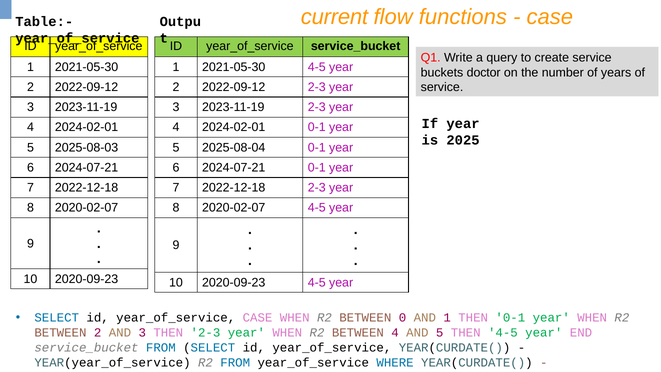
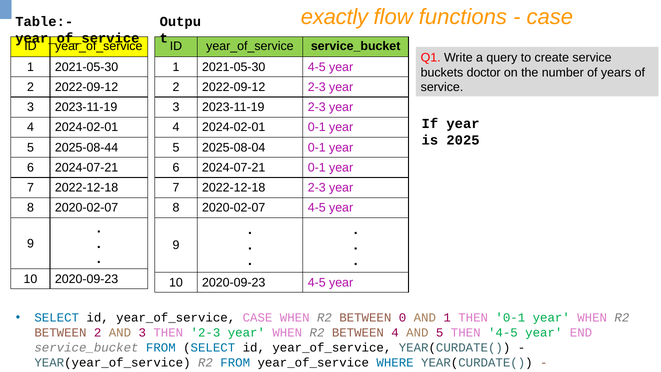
current: current -> exactly (334, 17)
2025-08-03: 2025-08-03 -> 2025-08-44 (87, 147)
